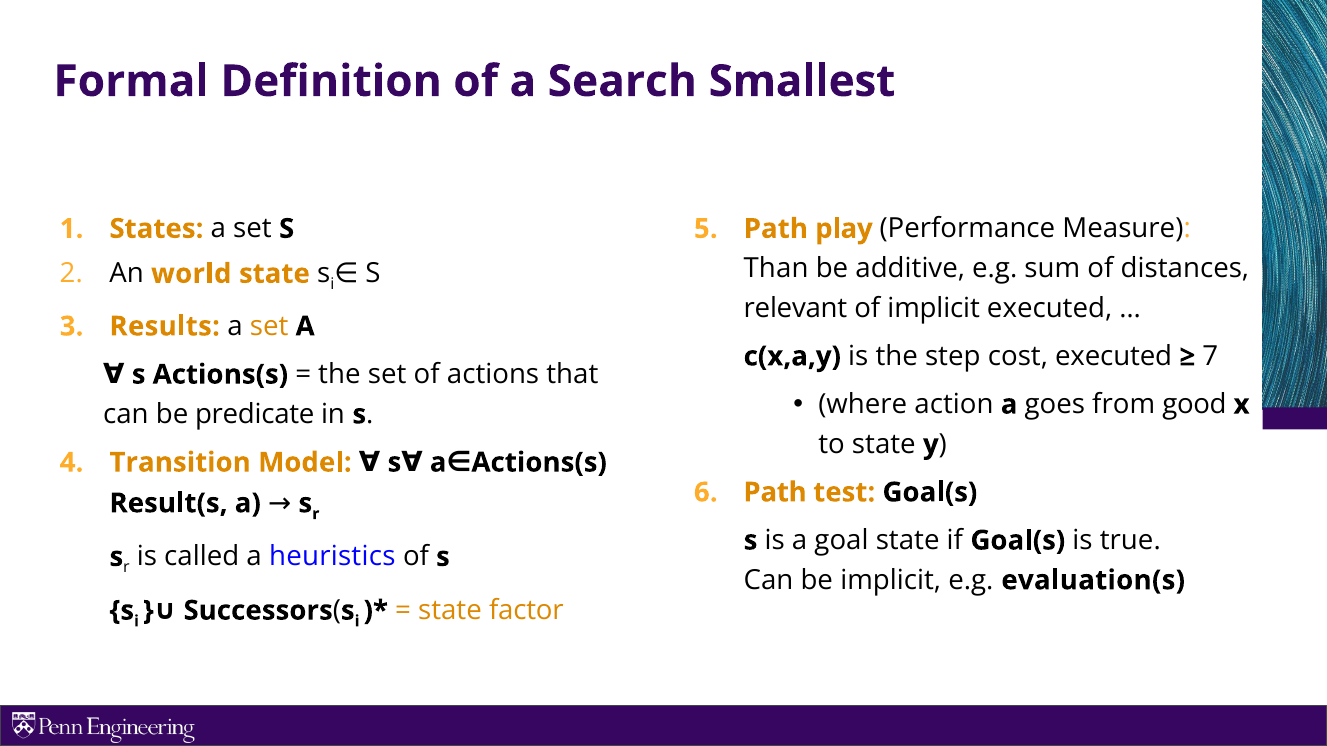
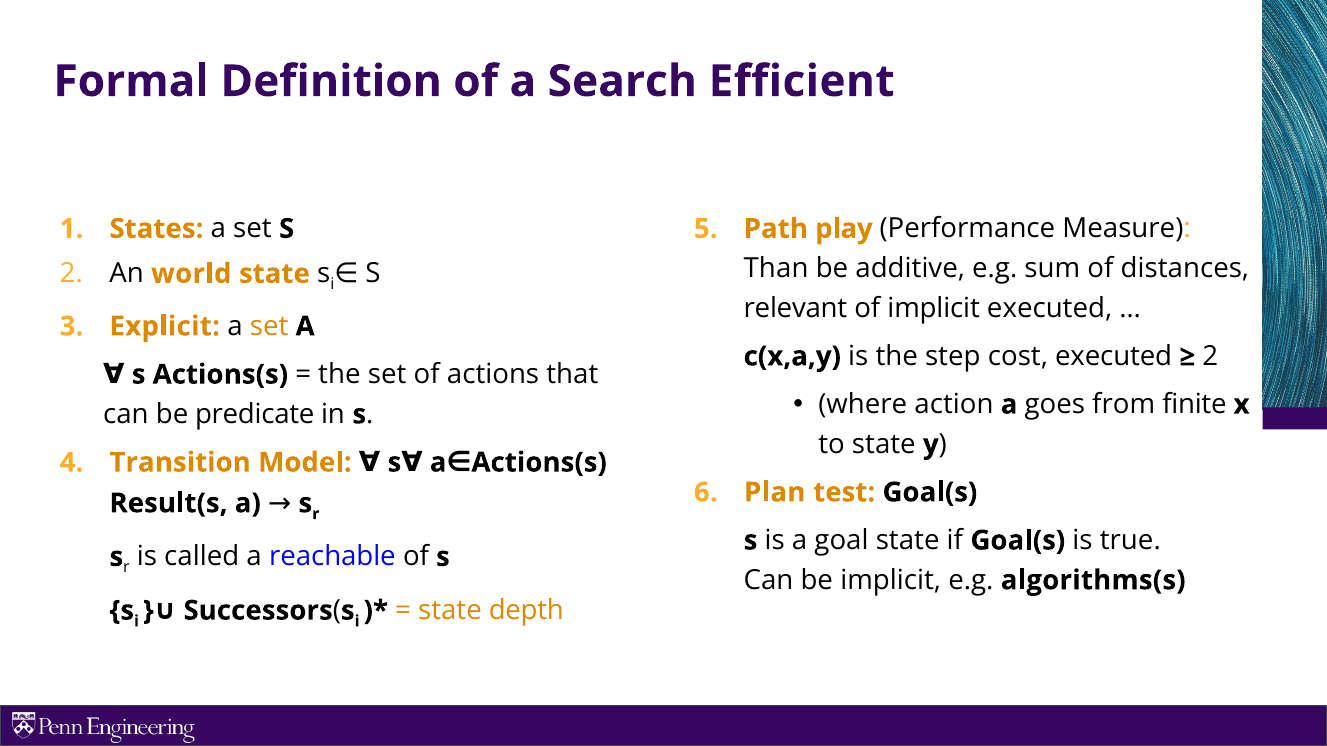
Smallest: Smallest -> Efficient (802, 81)
Results: Results -> Explicit (165, 327)
7: 7 -> 2 (1210, 357)
good: good -> finite (1194, 405)
Path: Path -> Plan (775, 493)
heuristics: heuristics -> reachable (332, 557)
evaluation(s: evaluation(s -> algorithms(s (1093, 581)
factor: factor -> depth (526, 611)
